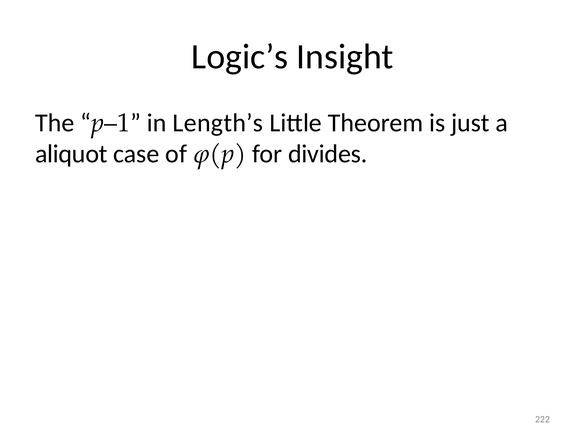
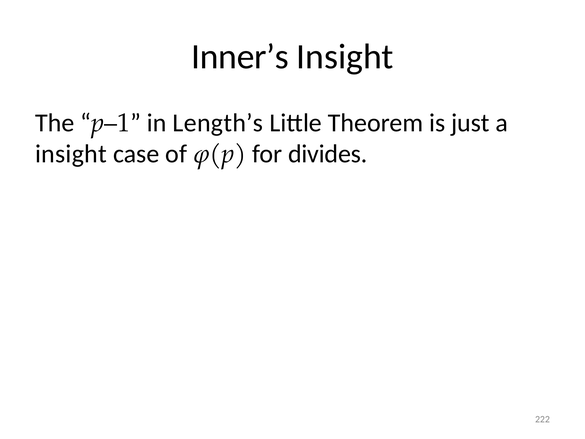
Logic’s: Logic’s -> Inner’s (240, 57)
aliquot: aliquot -> insight (71, 154)
